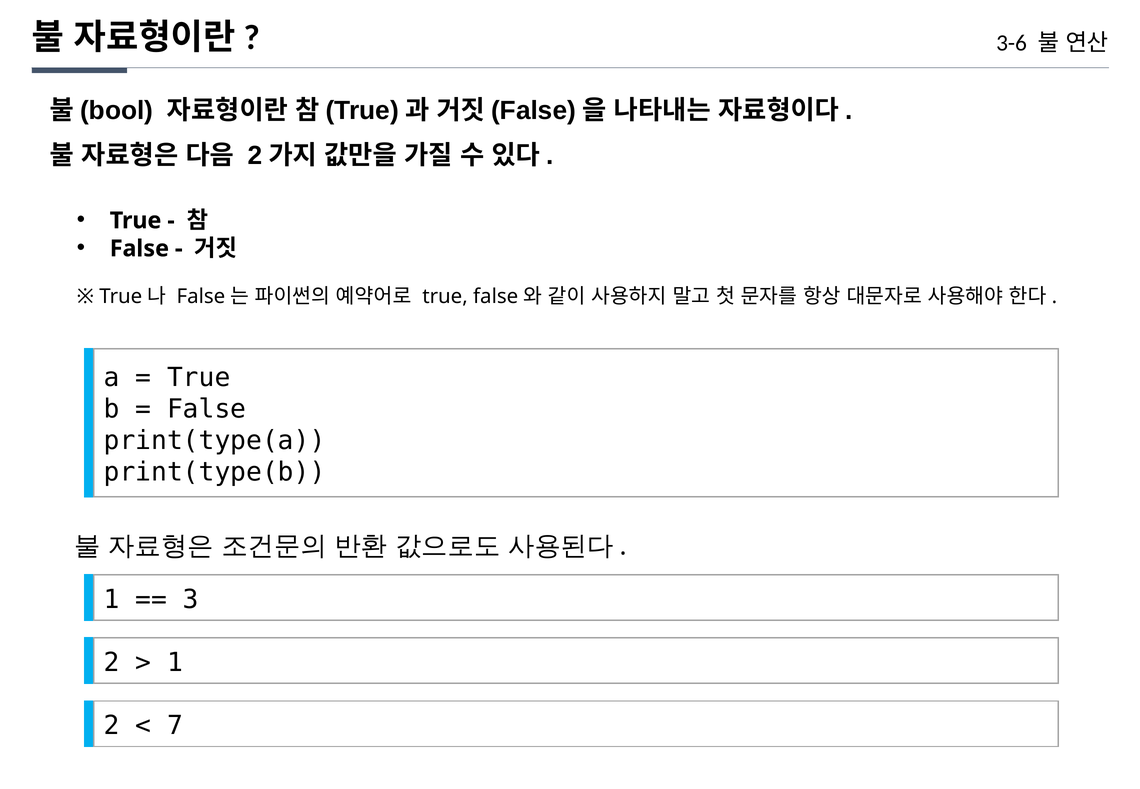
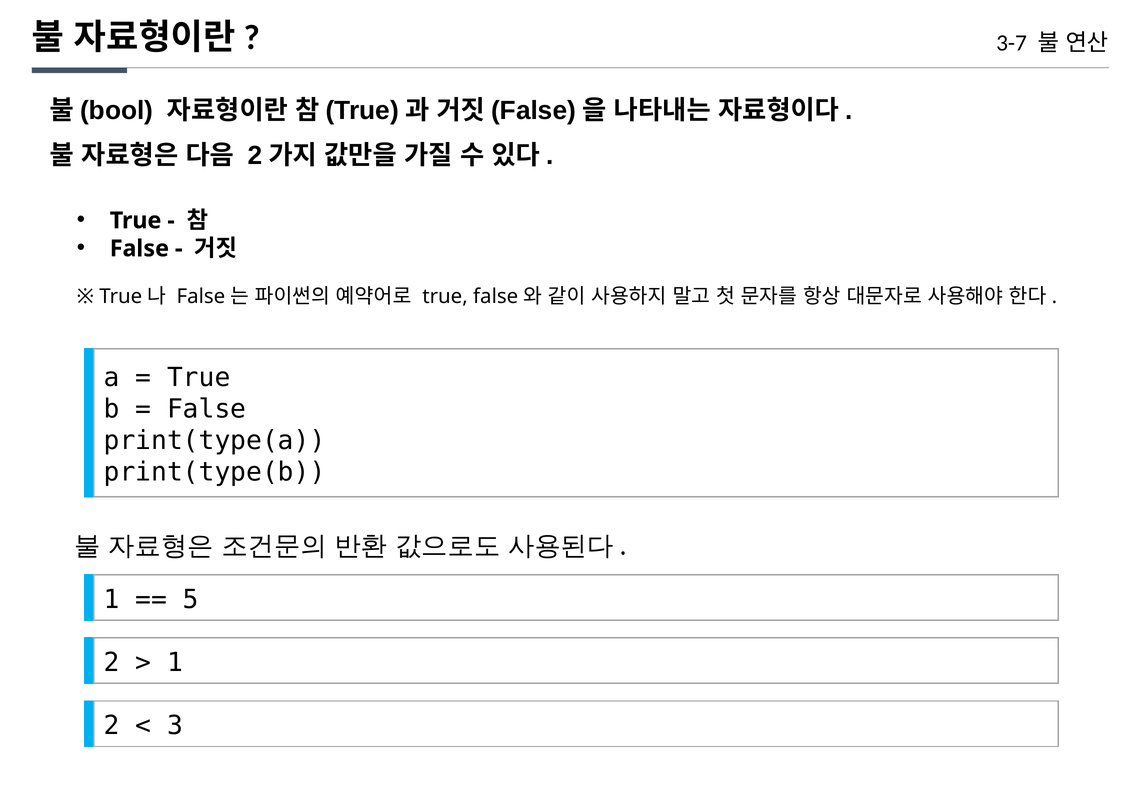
3-6: 3-6 -> 3-7 (1012, 43)
3: 3 -> 5 (191, 600)
7: 7 -> 3 (175, 726)
